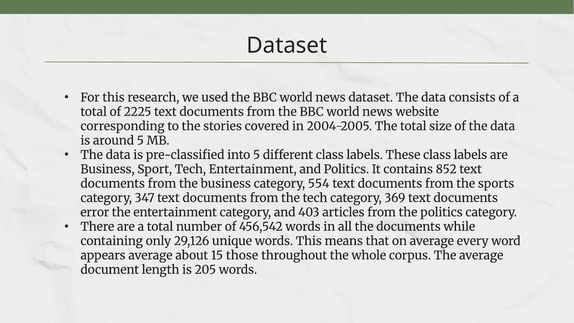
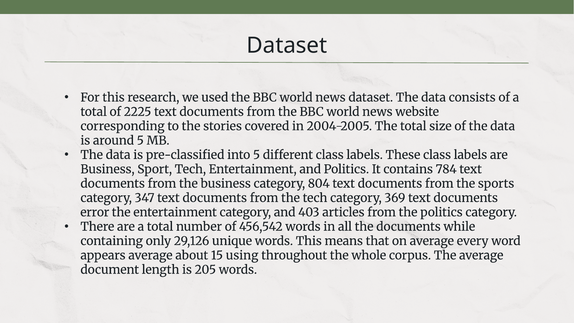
852: 852 -> 784 (446, 169)
554: 554 -> 804 (319, 184)
those: those -> using (242, 255)
